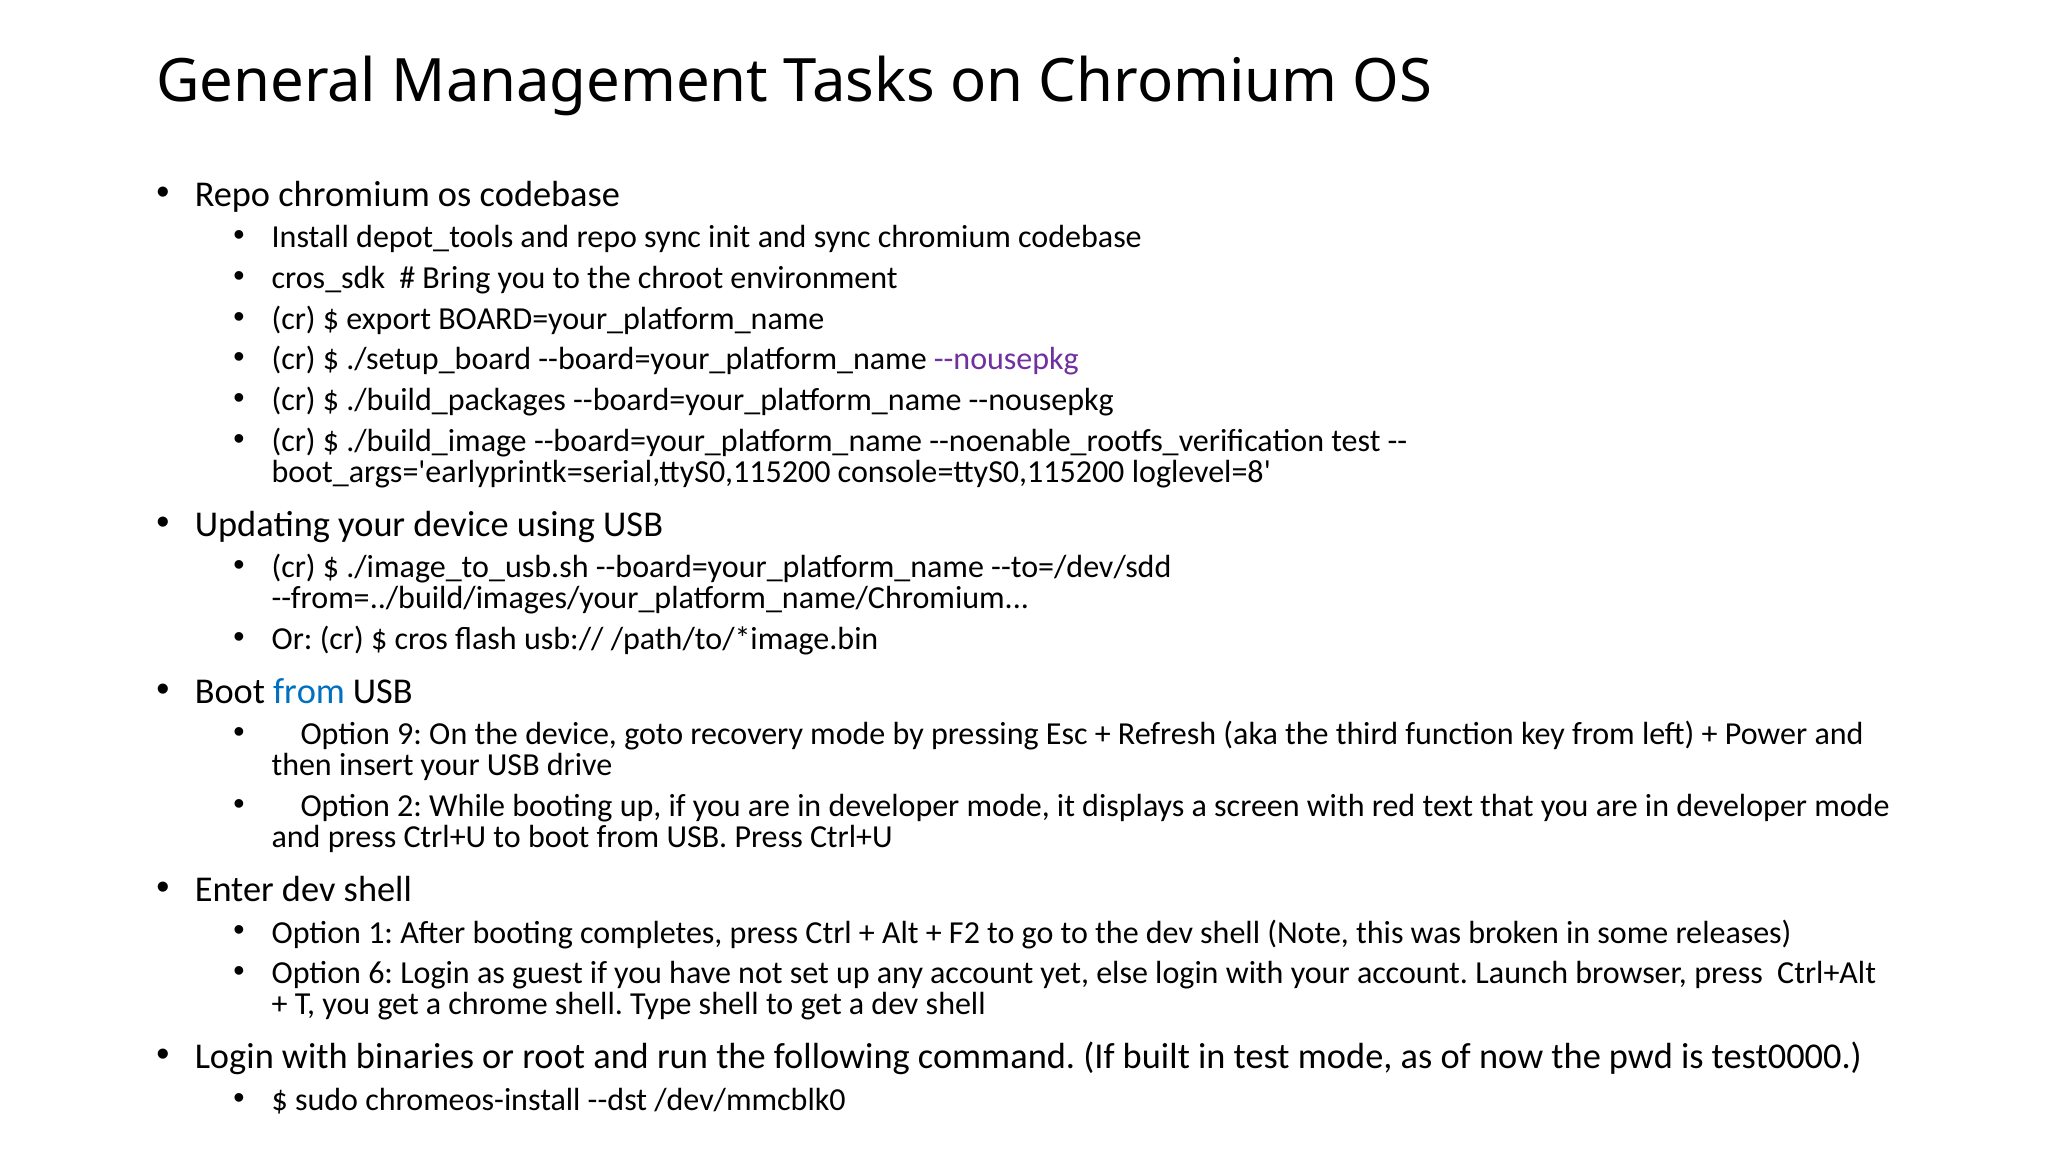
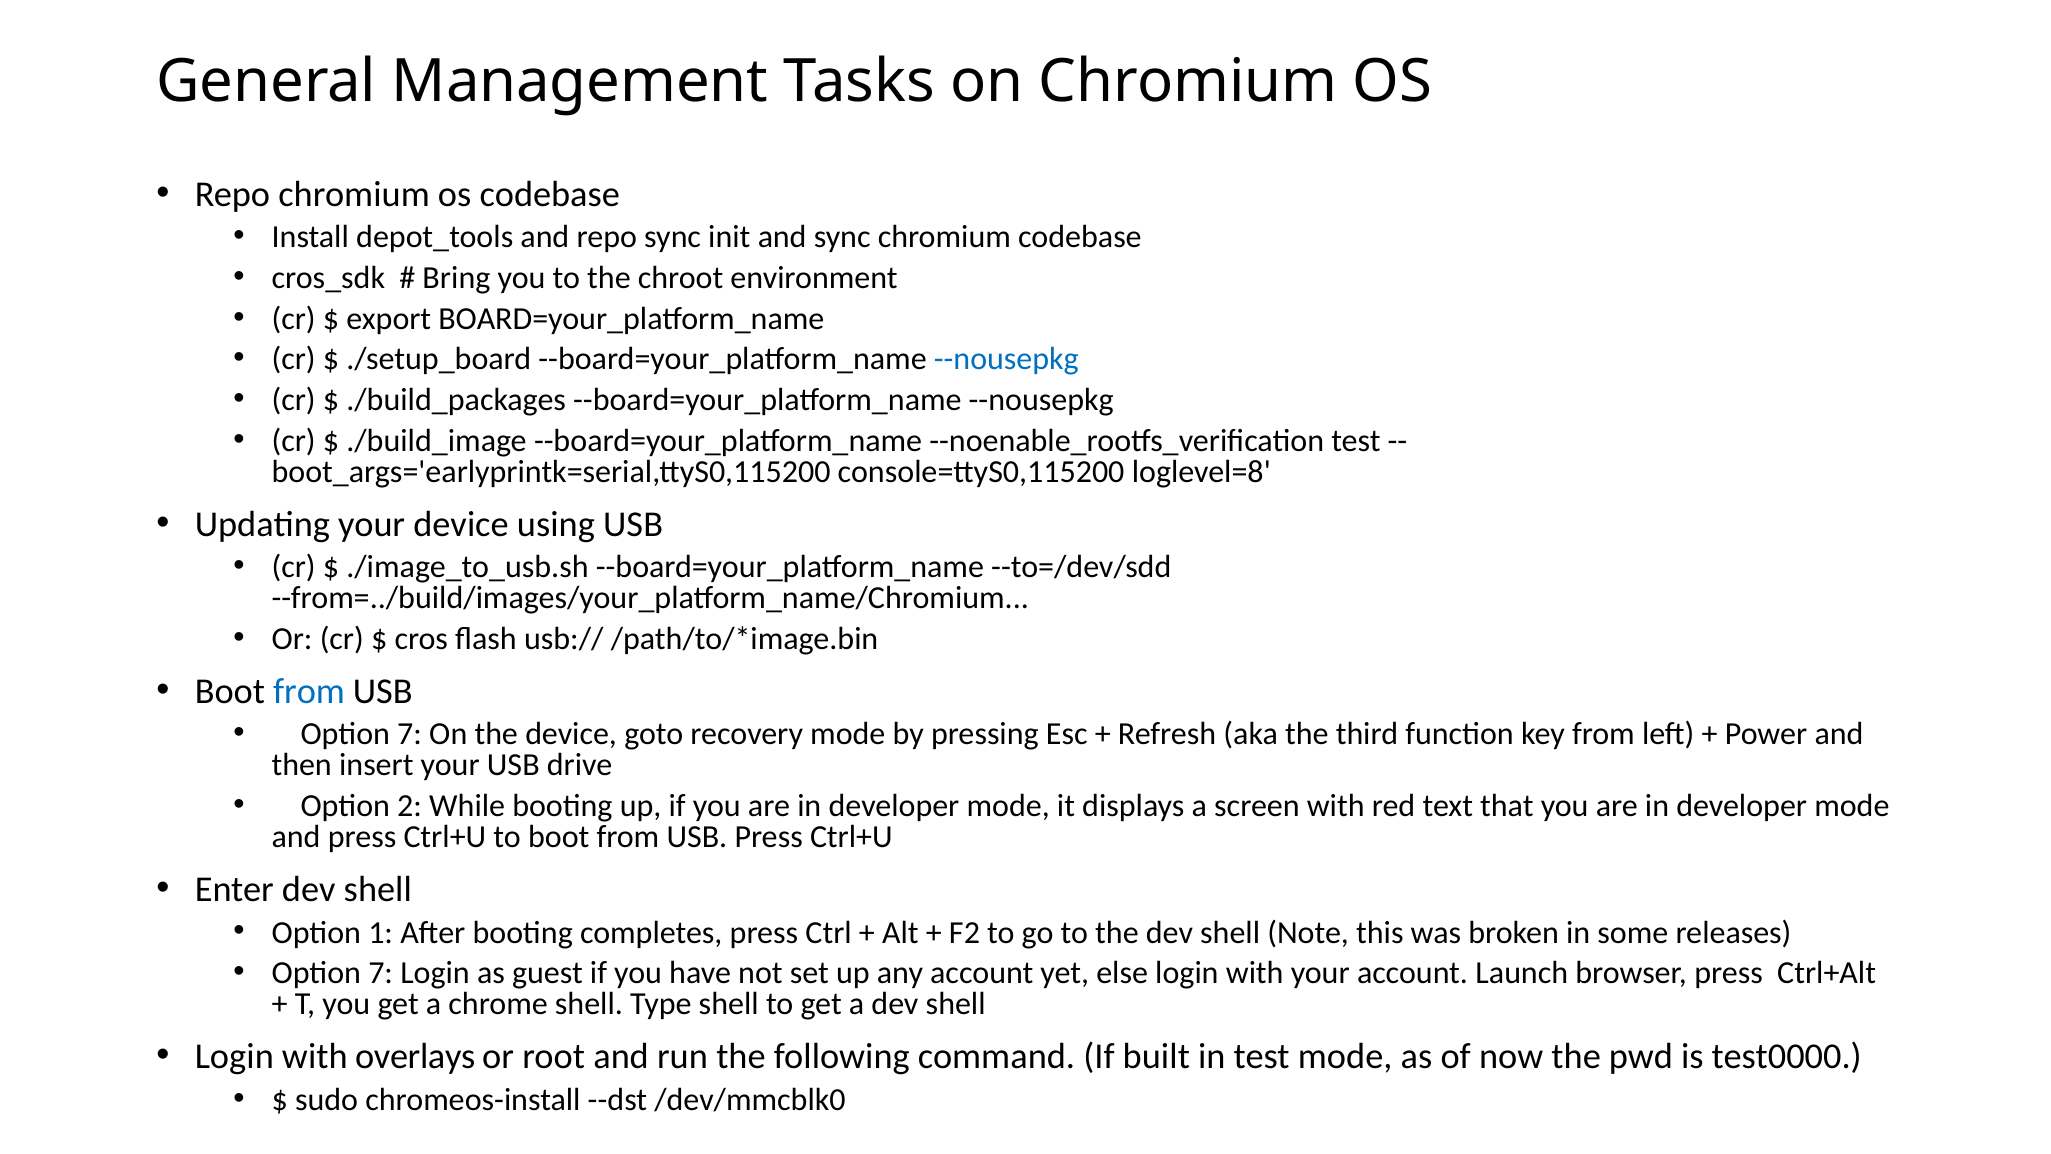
--nousepkg colour: purple -> blue (1006, 359)
9: 9 -> 7 (410, 734)
6: 6 -> 7 (381, 973)
binaries: binaries -> overlays (415, 1056)
